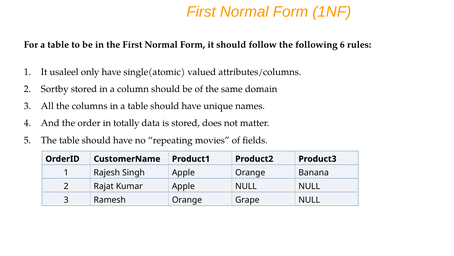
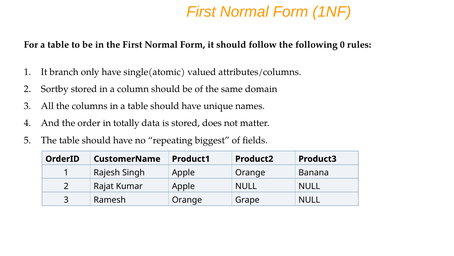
6: 6 -> 0 (342, 45)
usaleel: usaleel -> branch (64, 72)
movies: movies -> biggest (212, 140)
